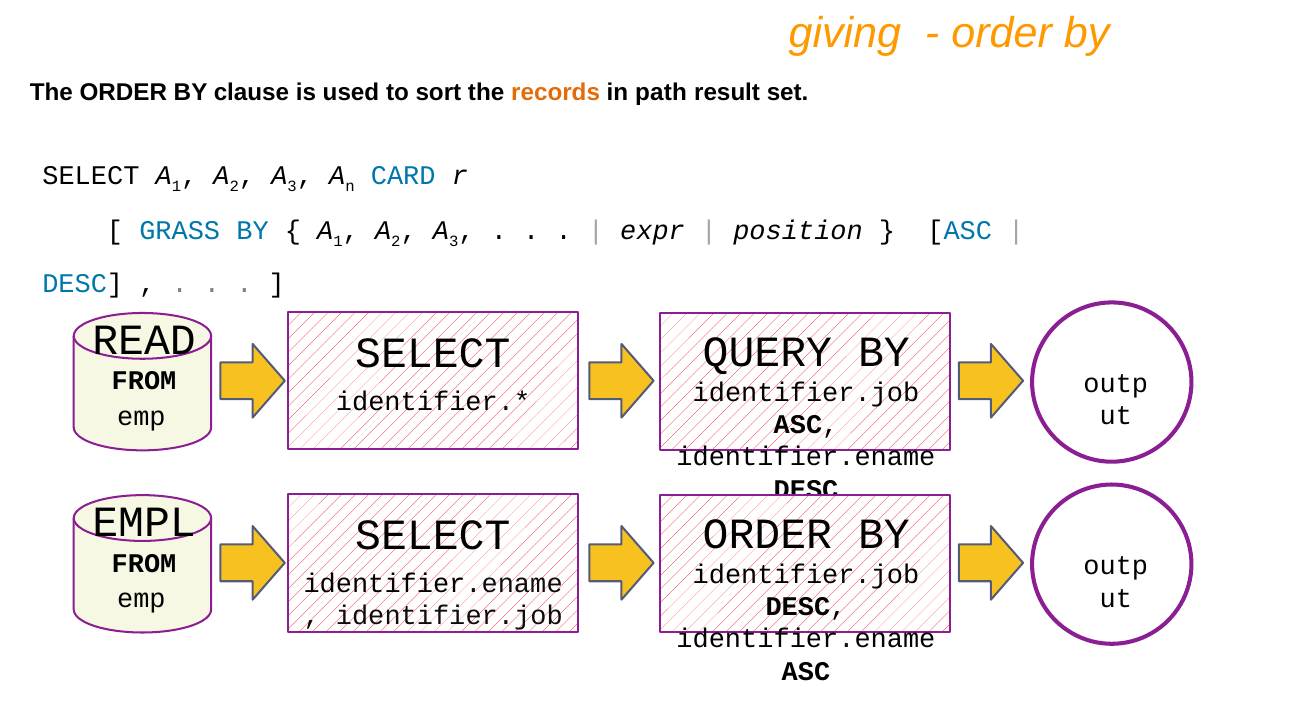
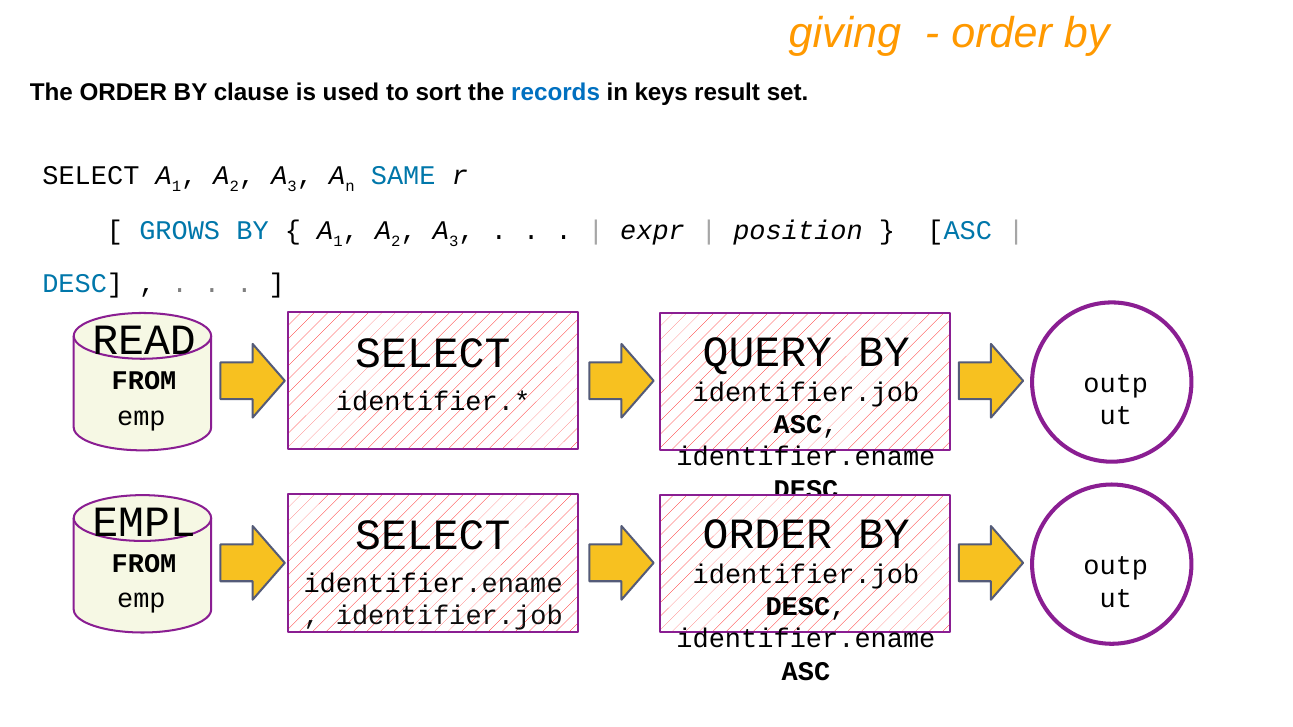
records colour: orange -> blue (556, 92)
path: path -> keys (661, 92)
CARD: CARD -> SAME (403, 176)
GRASS: GRASS -> GROWS (180, 231)
